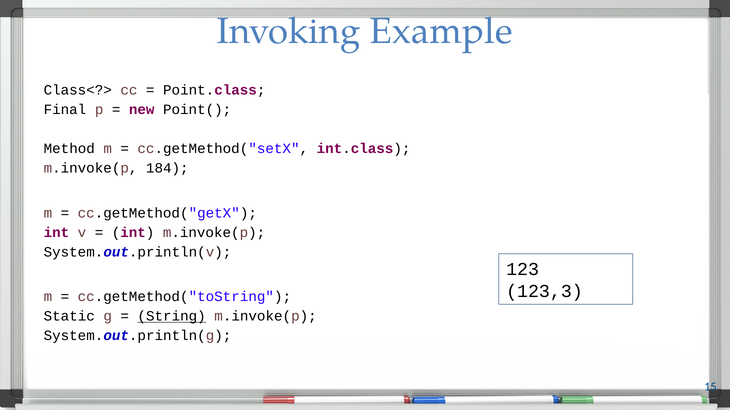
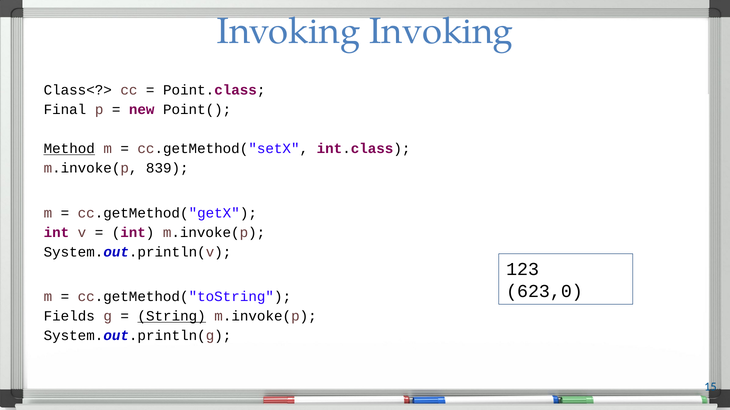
Invoking Example: Example -> Invoking (441, 31)
Method underline: none -> present (69, 149)
184: 184 -> 839 (167, 169)
123,3: 123,3 -> 623,0 (544, 292)
Static: Static -> Fields (69, 317)
